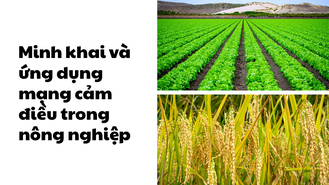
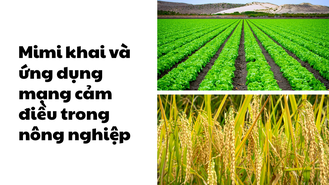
Minh: Minh -> Mimi (40, 53)
